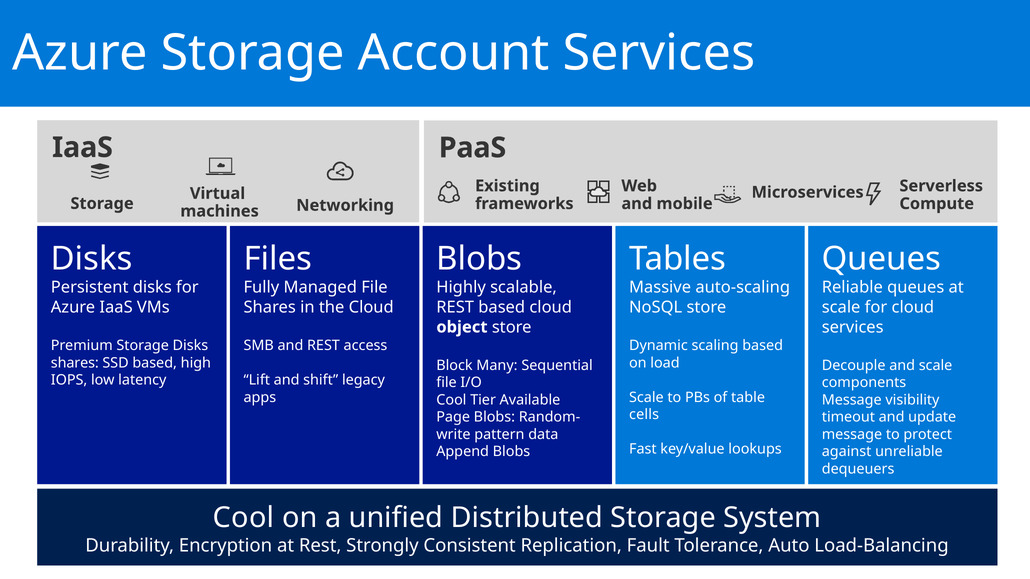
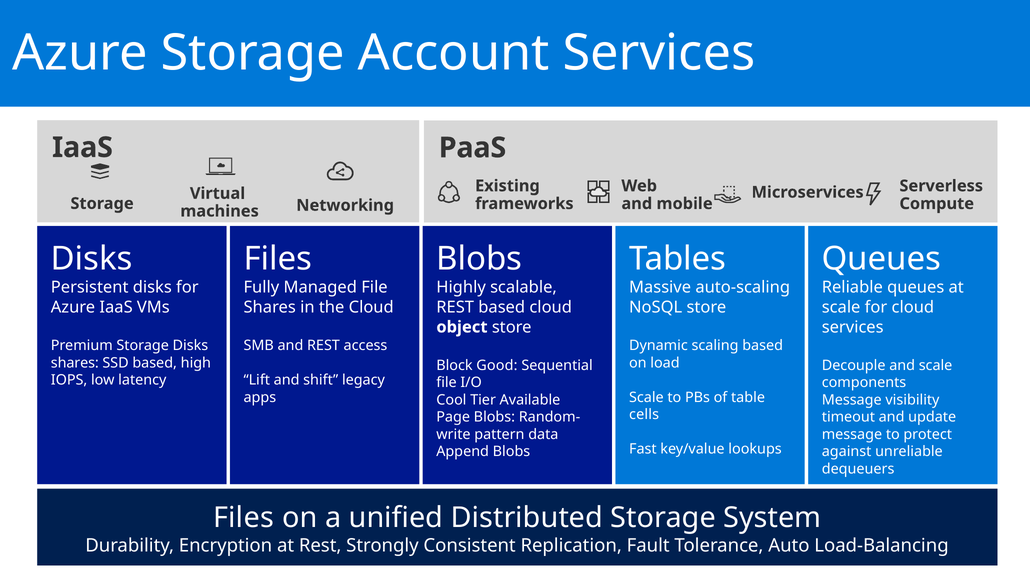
Many: Many -> Good (497, 365)
Cool: Cool -> Files (244, 518)
